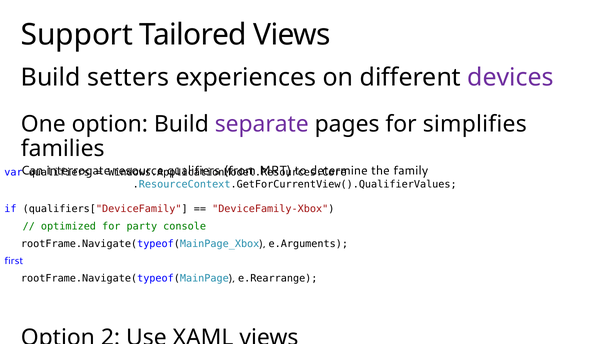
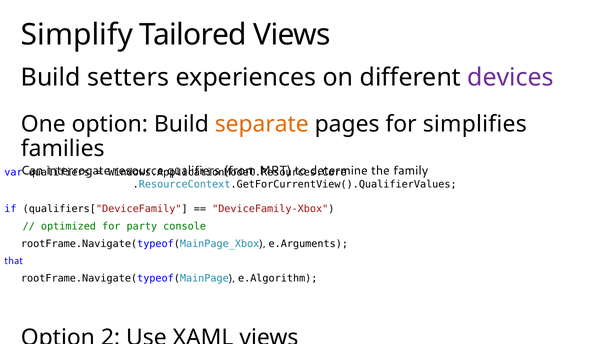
Support: Support -> Simplify (77, 35)
separate colour: purple -> orange (262, 124)
first: first -> that (14, 261)
e.Rearrange: e.Rearrange -> e.Algorithm (278, 278)
